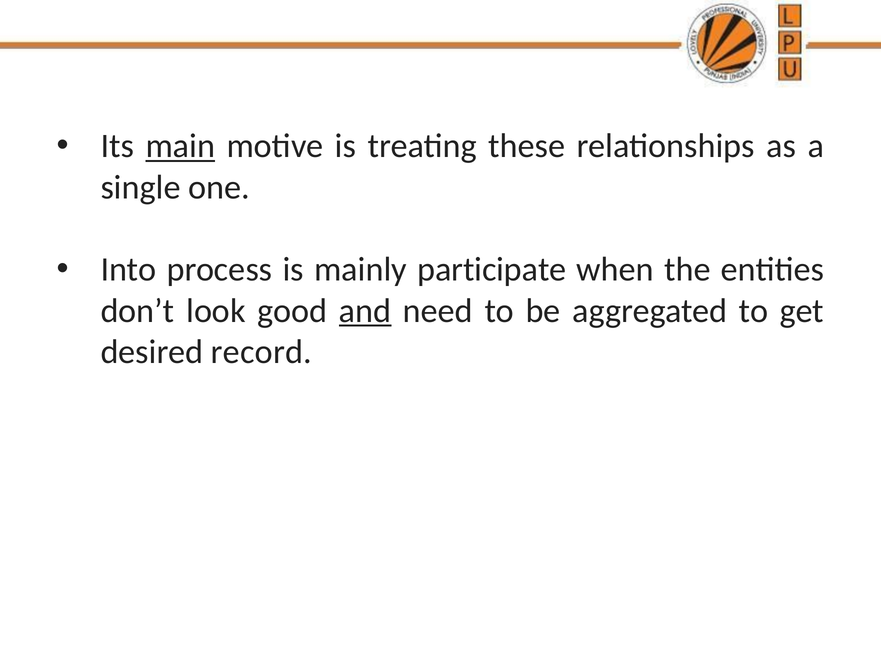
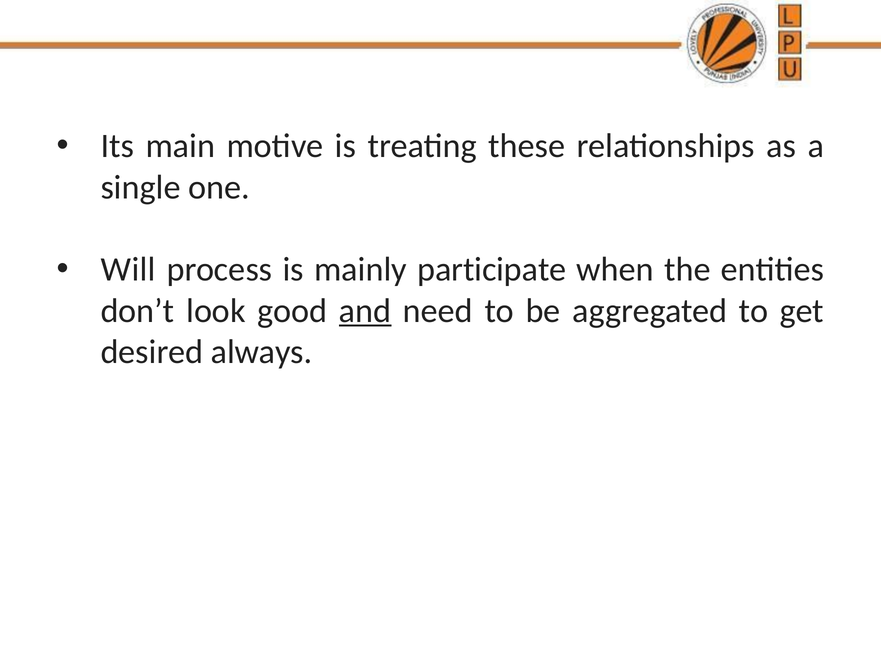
main underline: present -> none (180, 146)
Into: Into -> Will (128, 269)
record: record -> always (262, 352)
